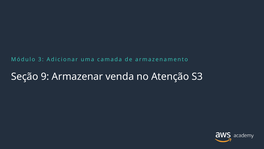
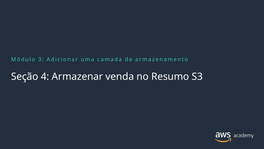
9: 9 -> 4 (45, 76)
Atenção: Atenção -> Resumo (170, 76)
